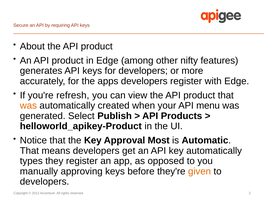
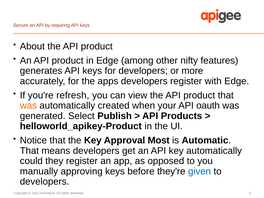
menu: menu -> oauth (208, 106)
types: types -> could (31, 161)
given colour: orange -> blue (200, 171)
